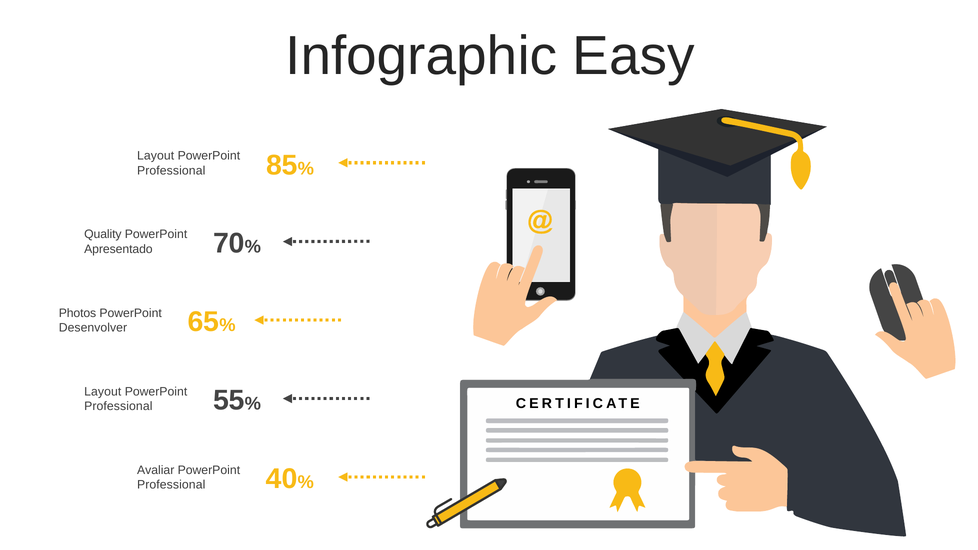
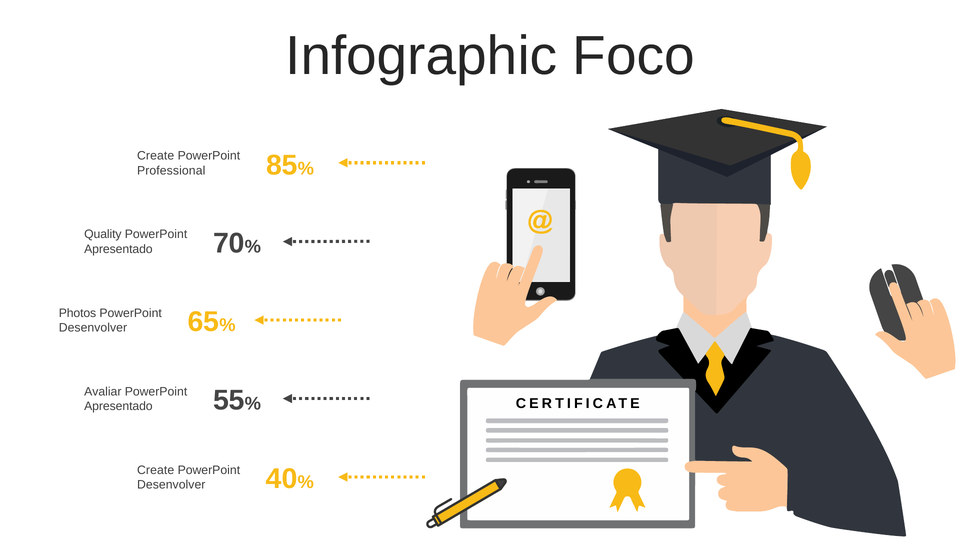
Easy: Easy -> Foco (634, 56)
Layout: Layout -> Create (156, 156)
Layout: Layout -> Avaliar (103, 392)
Professional: Professional -> Apresentado (118, 406)
Avaliar: Avaliar -> Create (156, 470)
Professional: Professional -> Desenvolver (171, 485)
